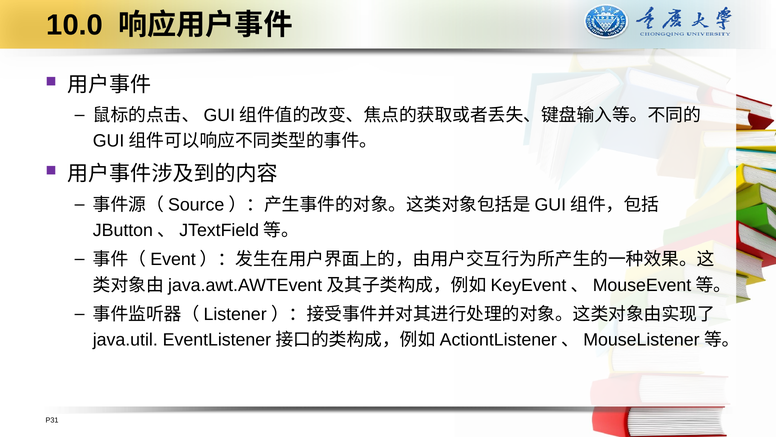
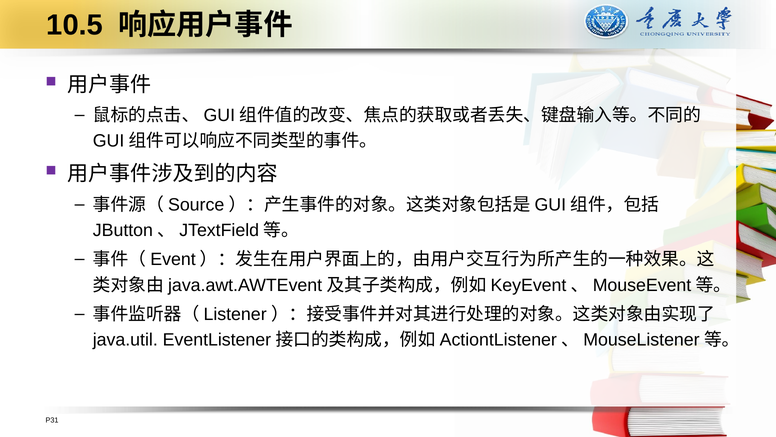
10.0: 10.0 -> 10.5 (75, 25)
